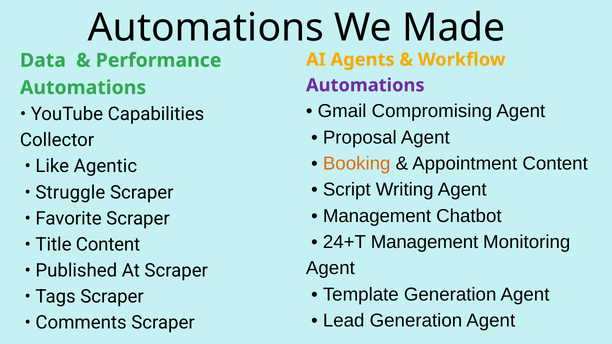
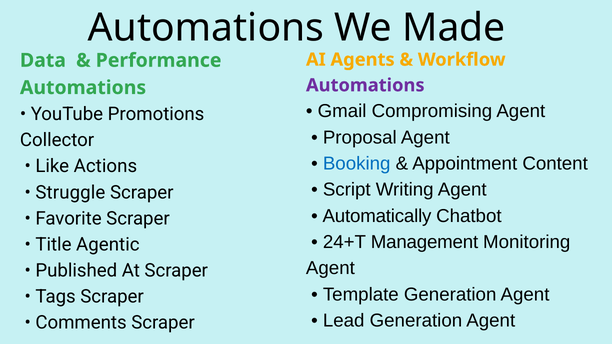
Capabilities: Capabilities -> Promotions (156, 114)
Booking colour: orange -> blue (357, 164)
Agentic: Agentic -> Actions (105, 166)
Management: Management -> Automatically (377, 216)
Title Content: Content -> Agentic (108, 245)
